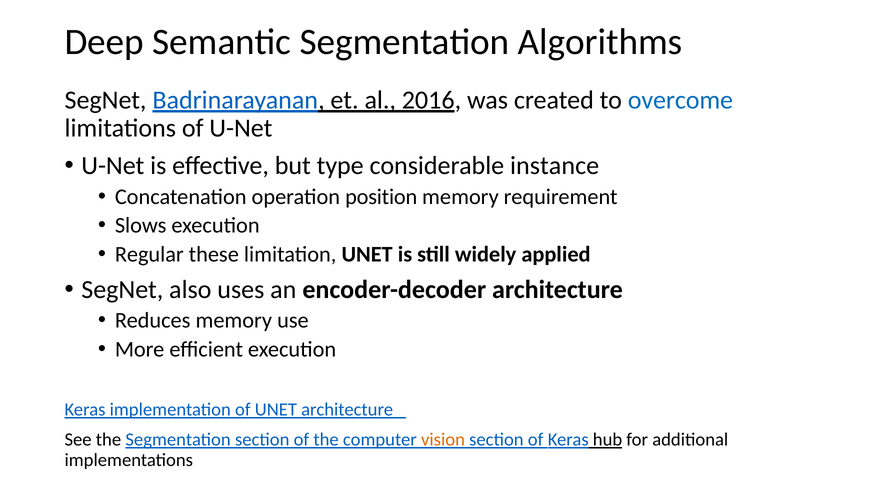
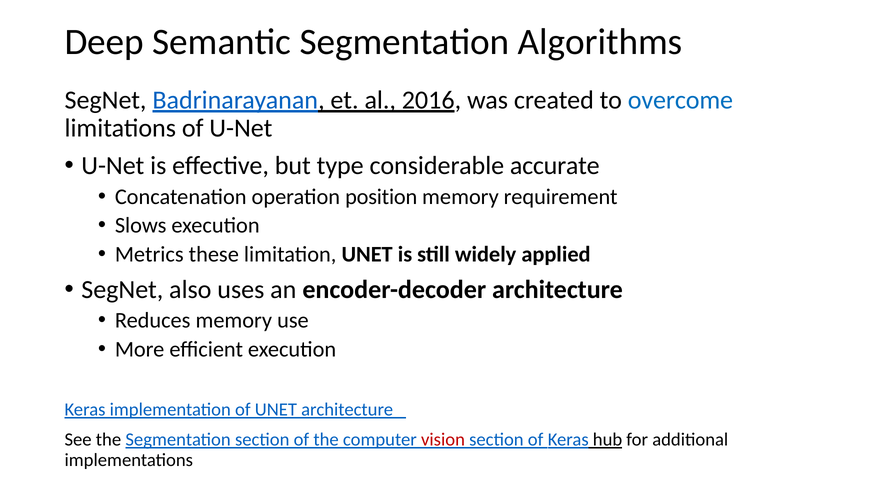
instance: instance -> accurate (555, 166)
Regular: Regular -> Metrics (149, 254)
vision colour: orange -> red (443, 440)
